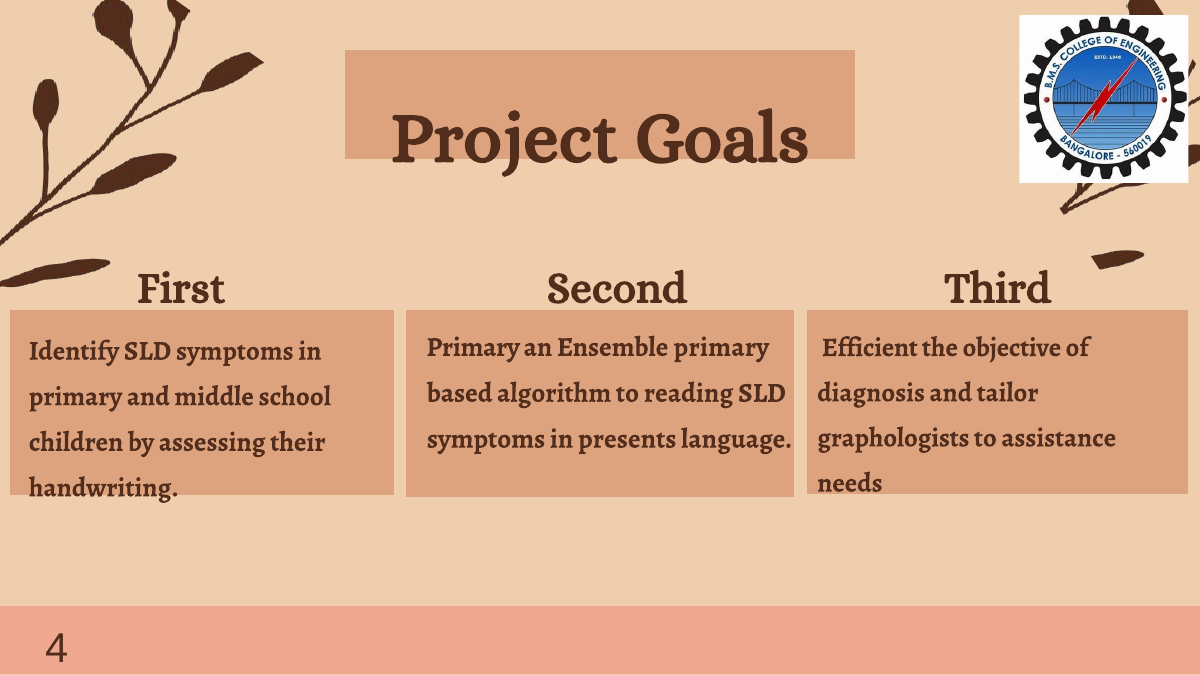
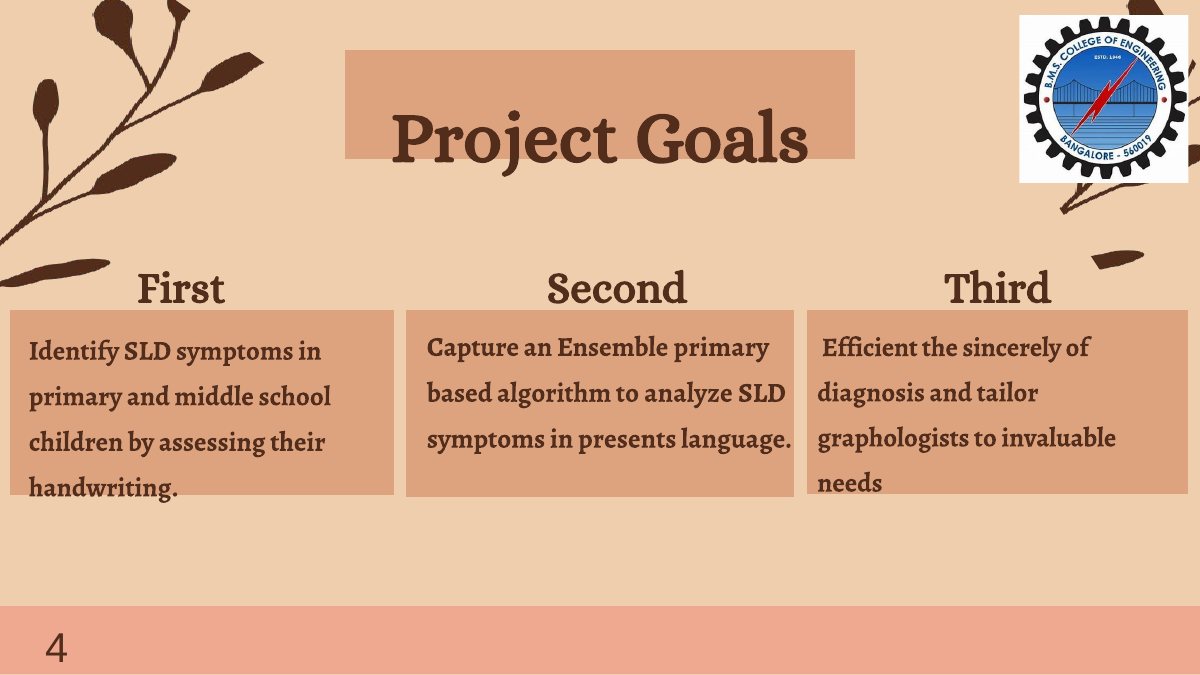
Primary: Primary -> Capture (473, 347)
objective: objective -> sincerely (1012, 347)
reading: reading -> analyze (688, 393)
assistance: assistance -> invaluable (1059, 438)
